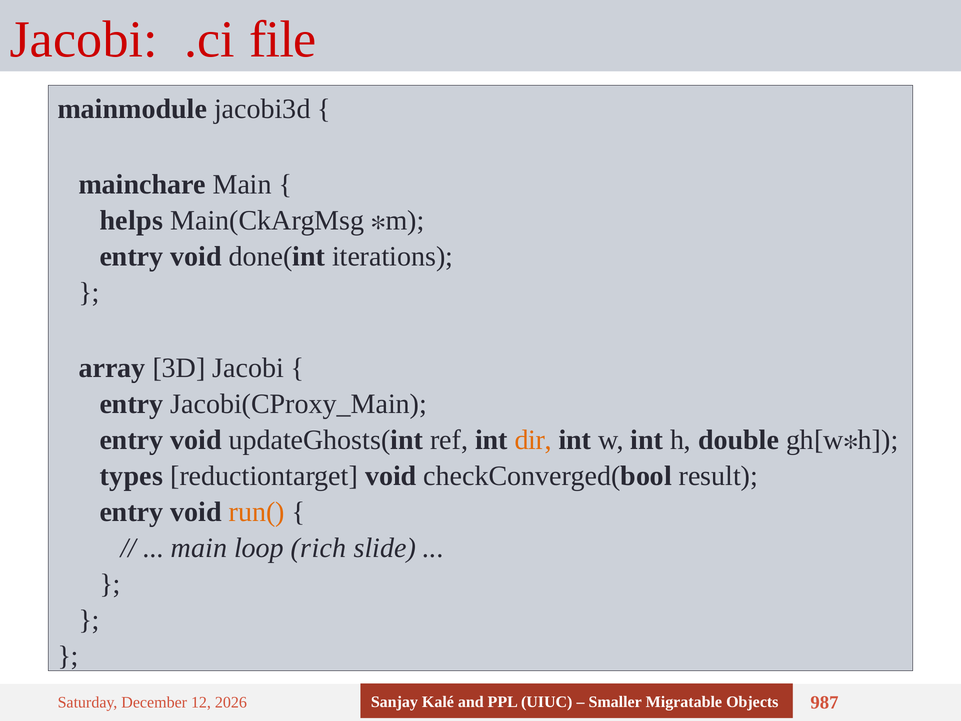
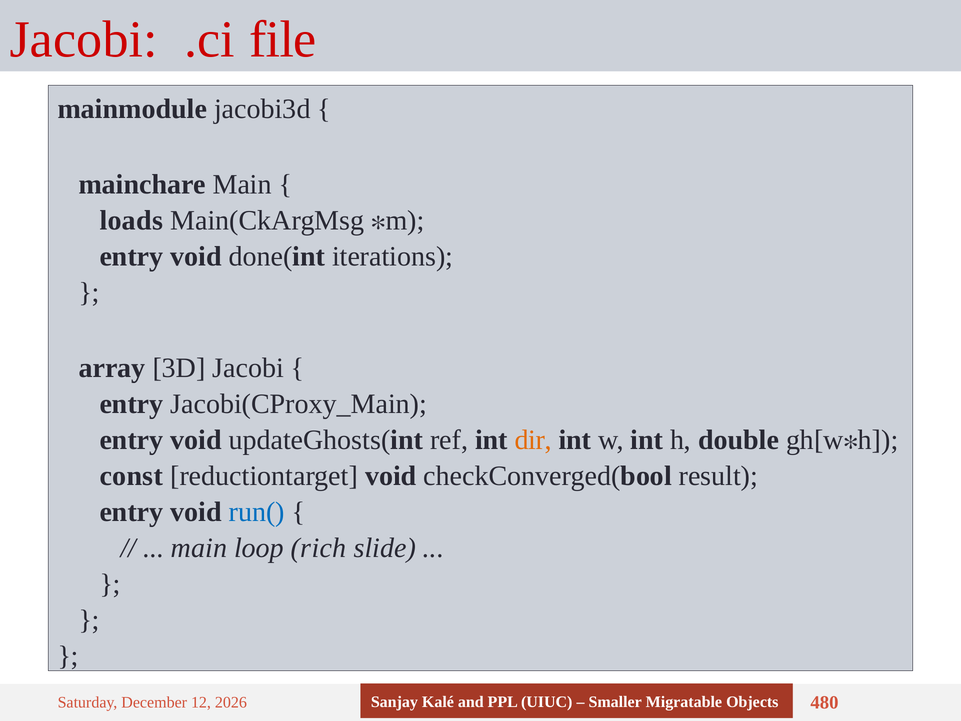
helps: helps -> loads (131, 220)
types: types -> const (131, 476)
run( colour: orange -> blue (257, 512)
987: 987 -> 480 (824, 702)
